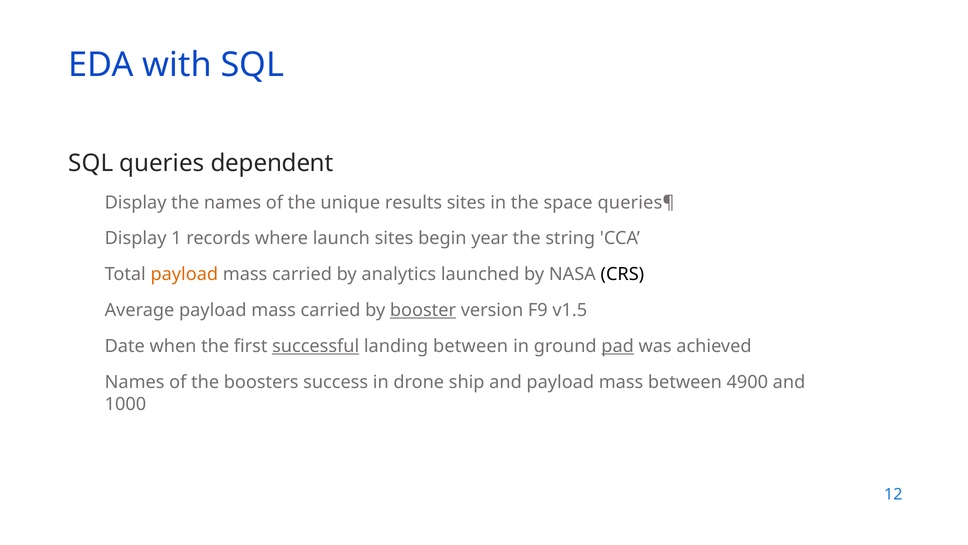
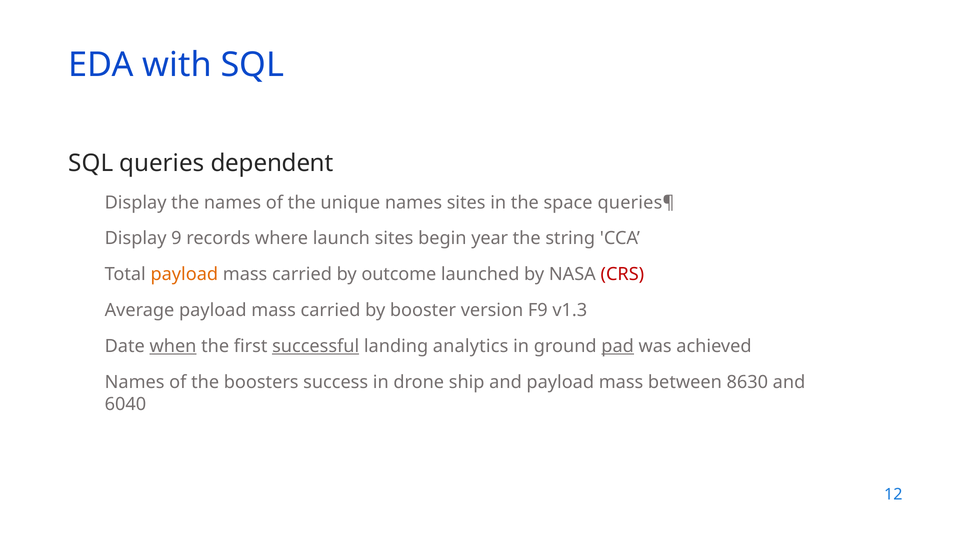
unique results: results -> names (413, 202)
1: 1 -> 9 (176, 238)
analytics: analytics -> outcome (399, 274)
CRS colour: black -> red (622, 274)
booster underline: present -> none (423, 310)
v1.5: v1.5 -> v1.3 (570, 310)
when underline: none -> present (173, 346)
landing between: between -> analytics (471, 346)
4900: 4900 -> 8630 (747, 382)
1000: 1000 -> 6040 (125, 404)
